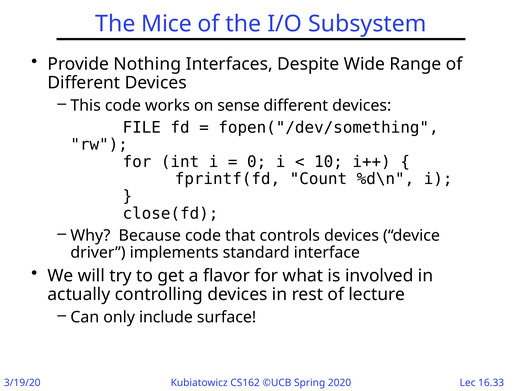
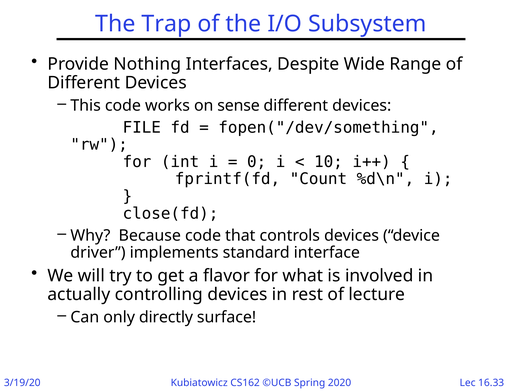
Mice: Mice -> Trap (166, 24)
include: include -> directly (166, 318)
